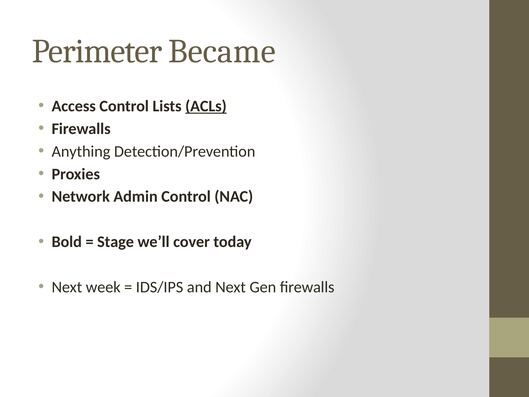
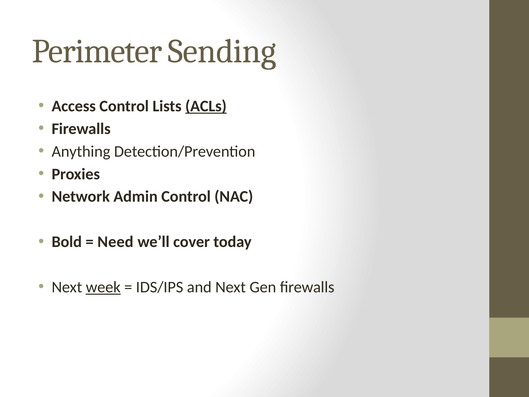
Became: Became -> Sending (222, 51)
Stage: Stage -> Need (115, 242)
week underline: none -> present (103, 287)
